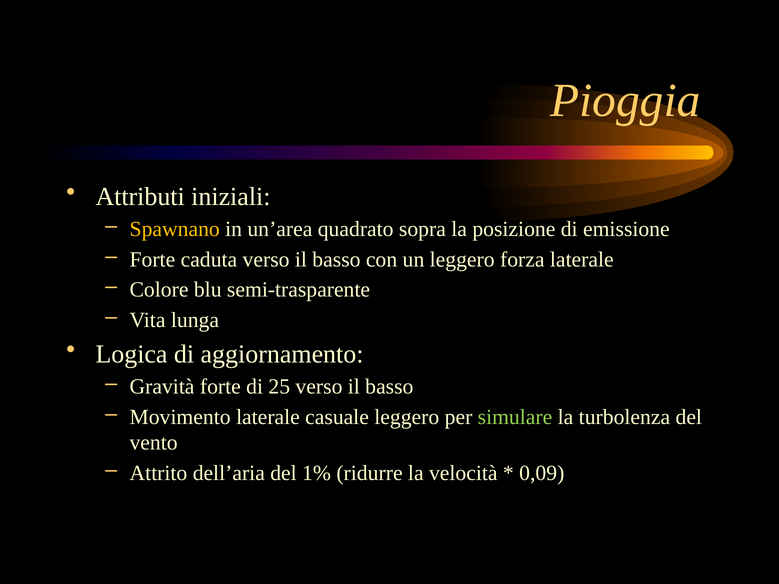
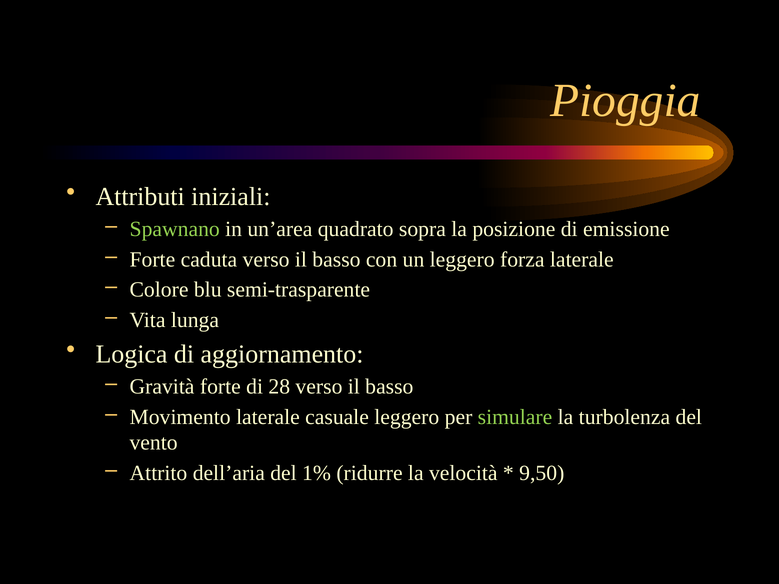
Spawnano colour: yellow -> light green (175, 229)
25: 25 -> 28 (279, 387)
0,09: 0,09 -> 9,50 (542, 473)
